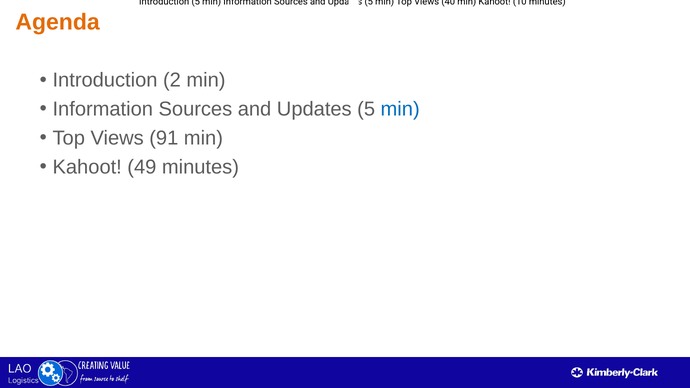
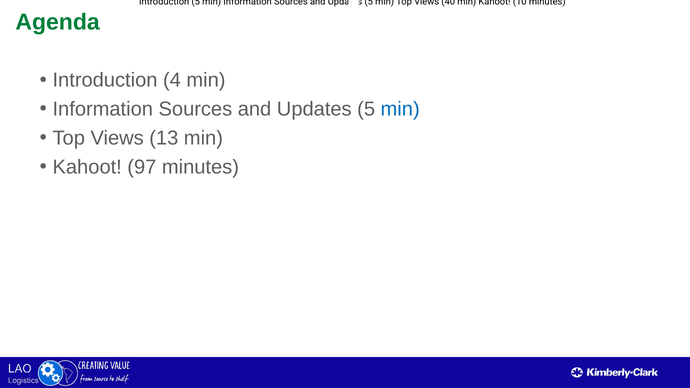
Agenda colour: orange -> green (58, 22)
2: 2 -> 4 (172, 80)
91: 91 -> 13 (164, 138)
49: 49 -> 97 (142, 167)
